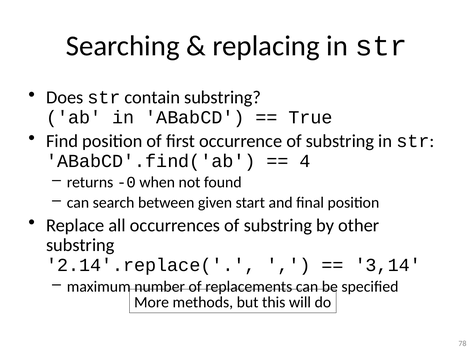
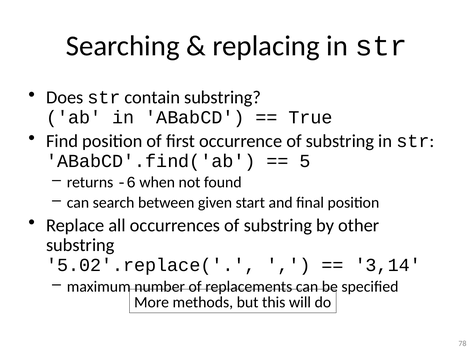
4: 4 -> 5 (305, 161)
-0: -0 -> -6 (126, 182)
2.14'.replace(: 2.14'.replace( -> 5.02'.replace( (151, 265)
